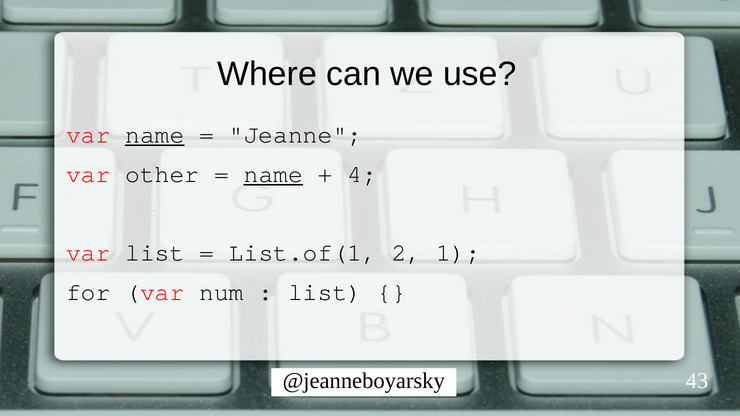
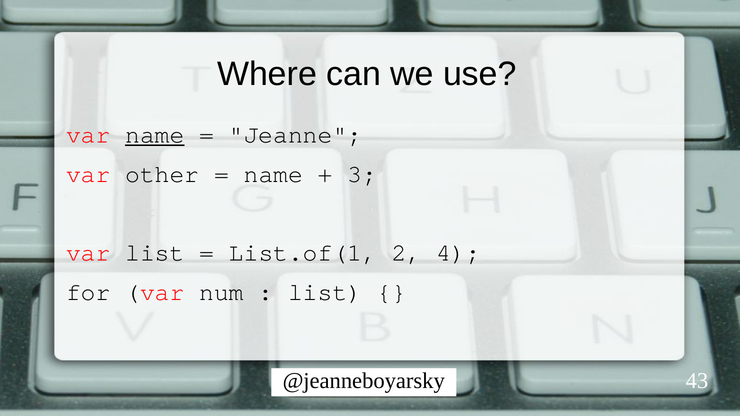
name underline: present -> none (273, 174)
4: 4 -> 3 (362, 174)
1: 1 -> 4 (458, 253)
